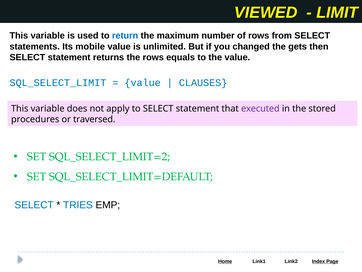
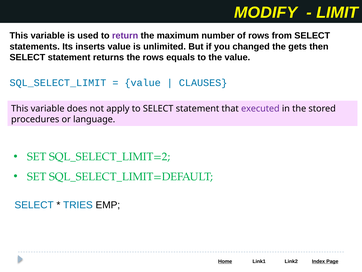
VIEWED: VIEWED -> MODIFY (266, 13)
return colour: blue -> purple (125, 36)
mobile: mobile -> inserts (90, 47)
traversed: traversed -> language (94, 119)
